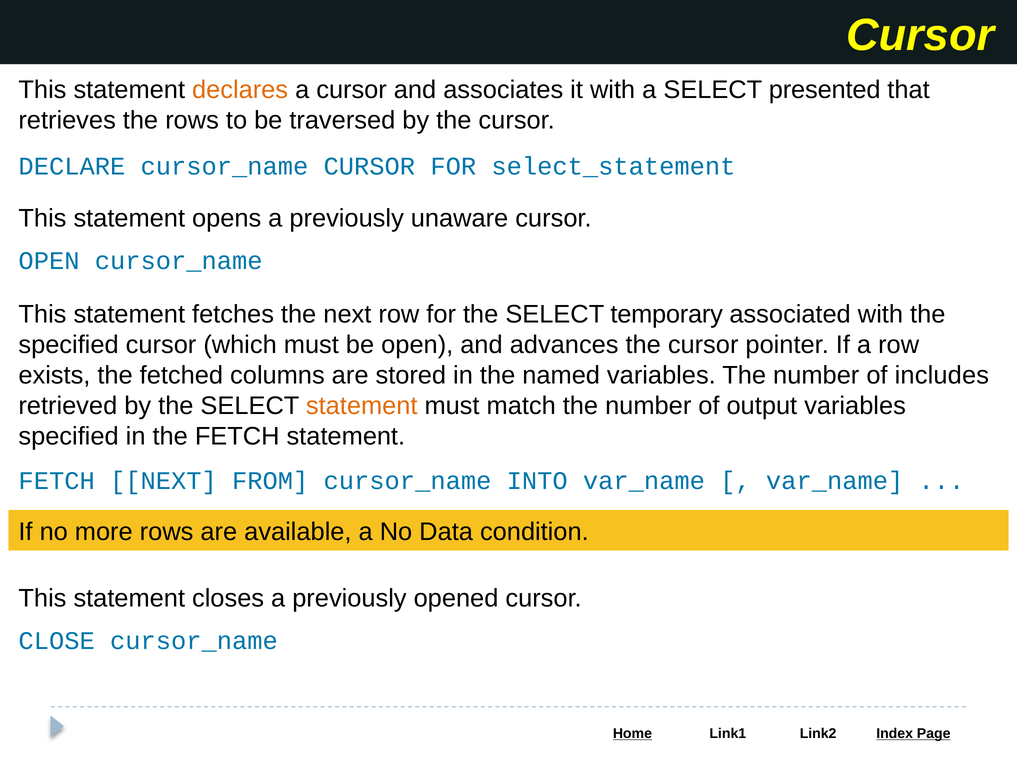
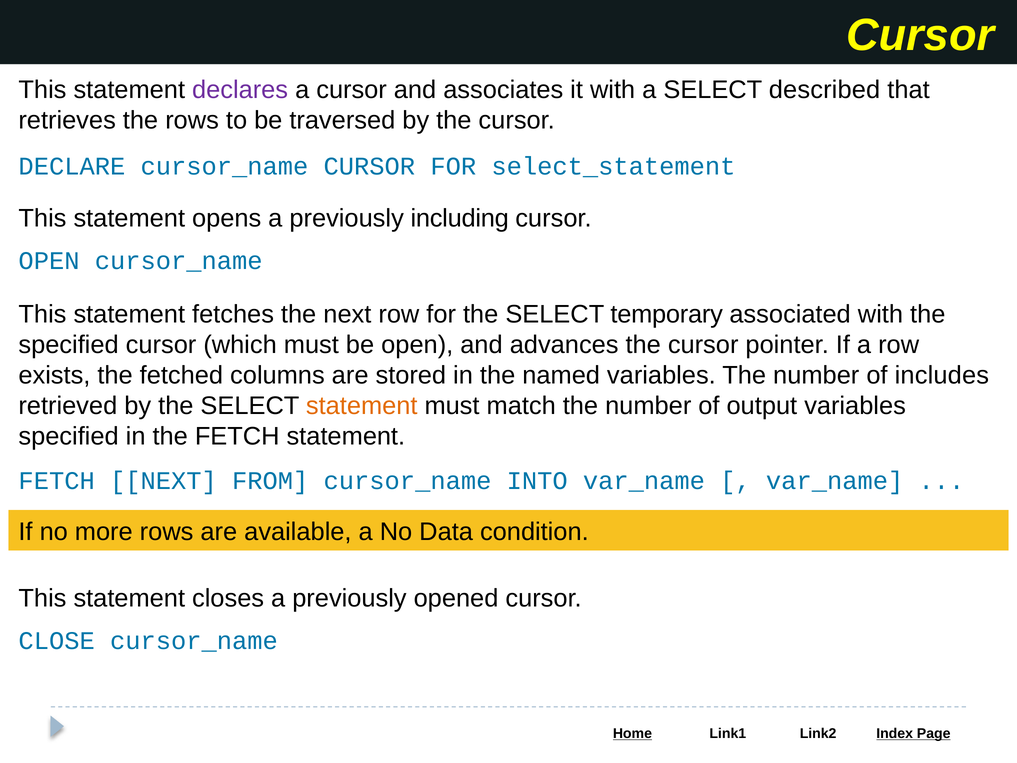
declares colour: orange -> purple (240, 90)
presented: presented -> described (825, 90)
unaware: unaware -> including (460, 218)
